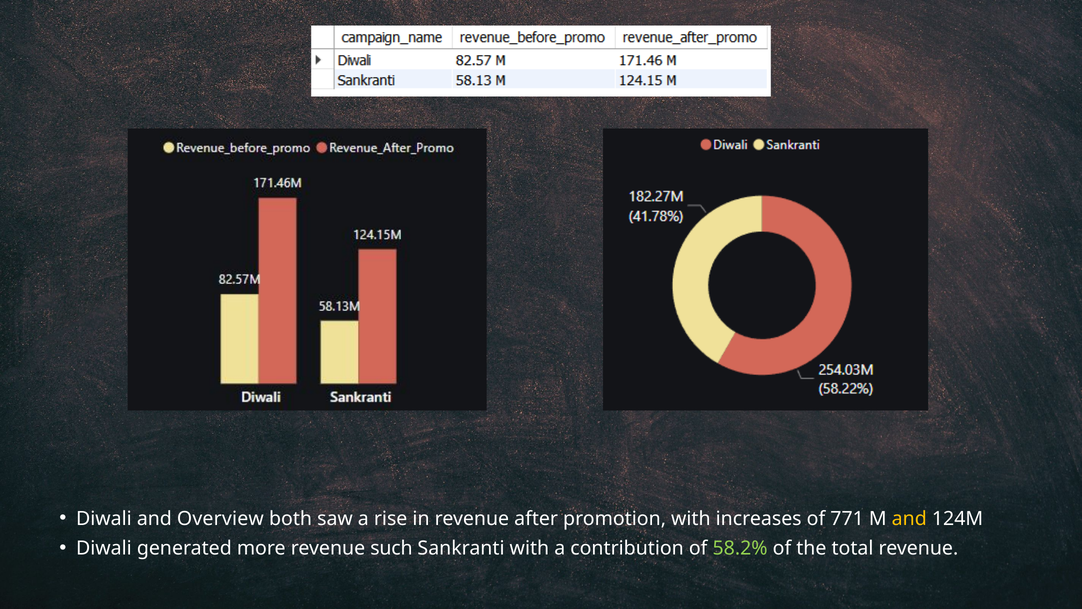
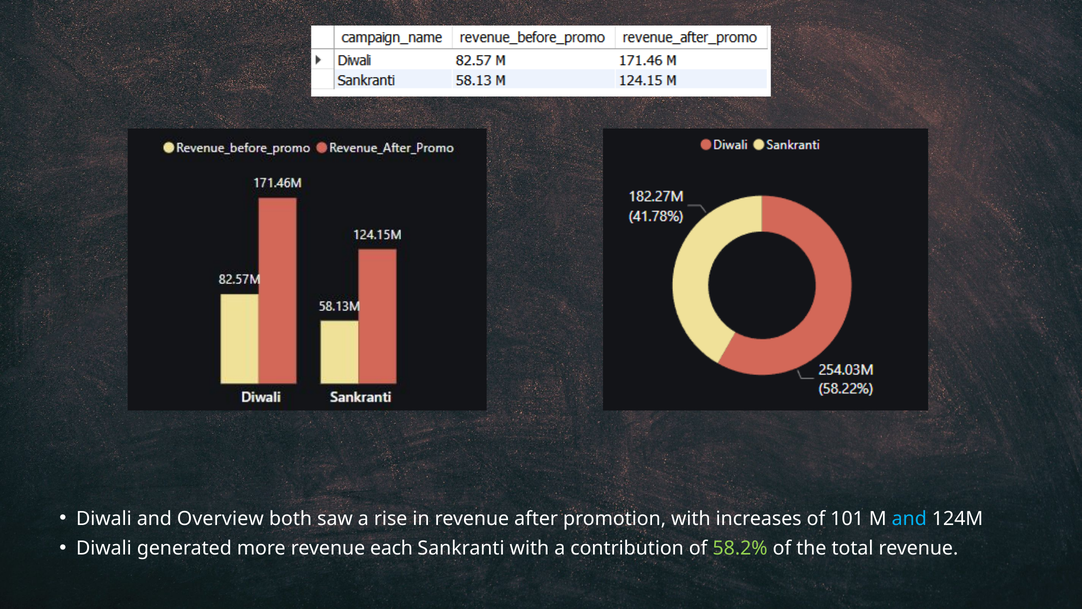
771: 771 -> 101 (847, 518)
and colour: yellow -> light blue (909, 518)
such: such -> each (391, 548)
